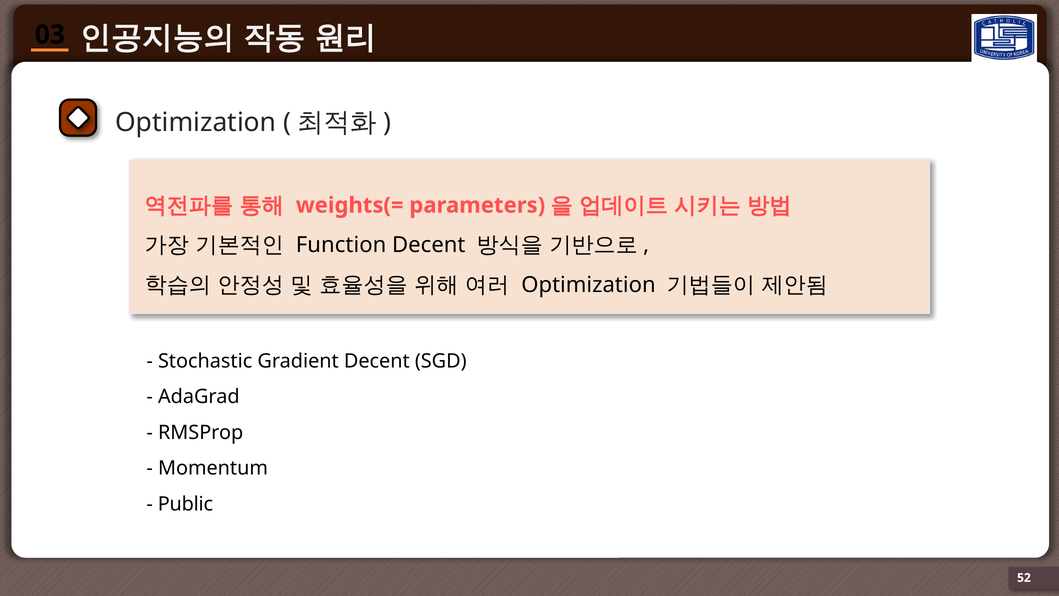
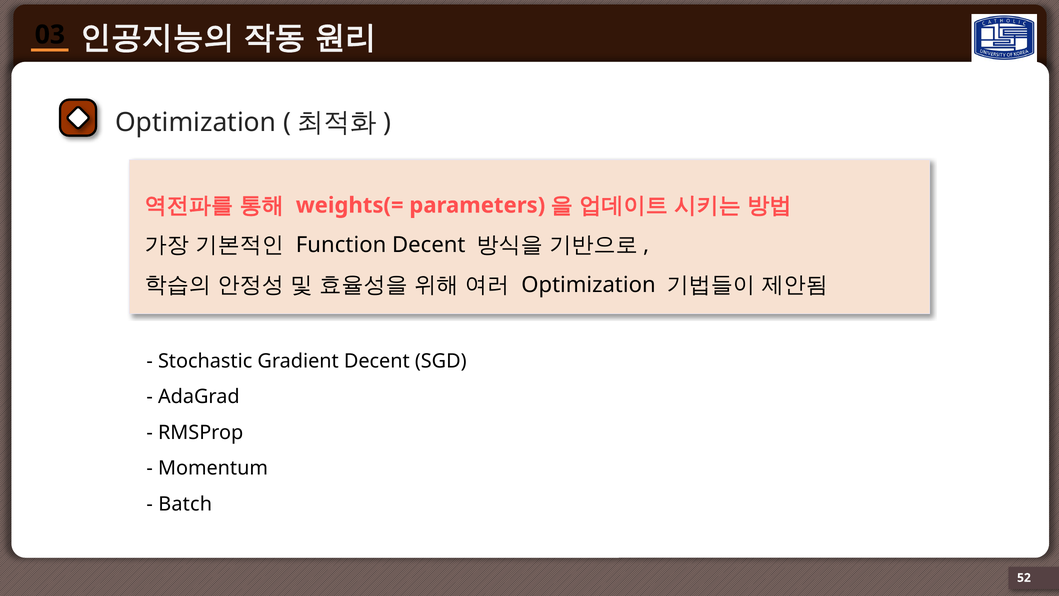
Public: Public -> Batch (185, 504)
